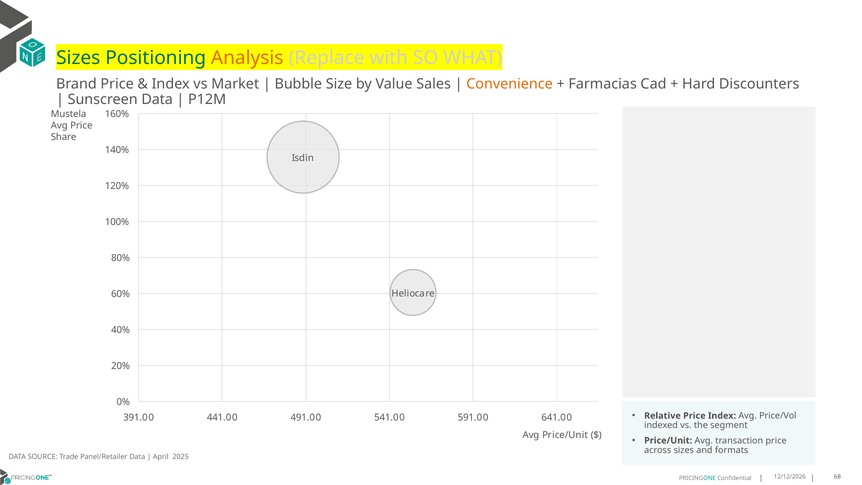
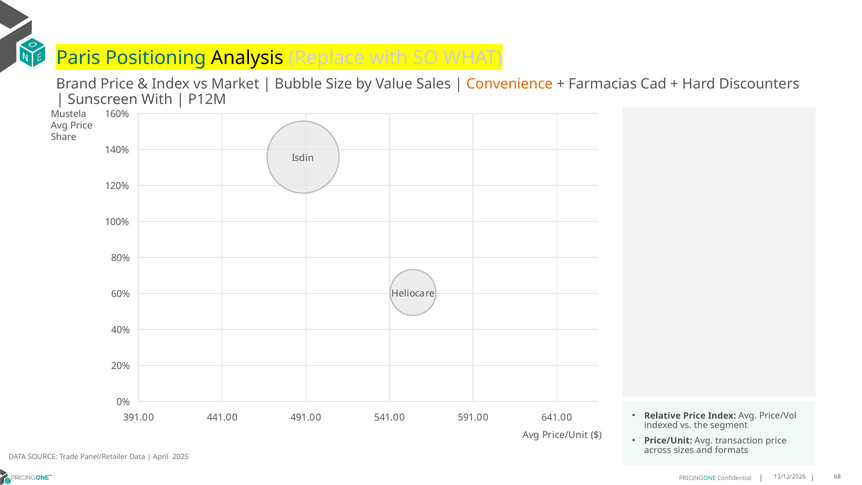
Sizes: Sizes -> Paris (78, 58)
Analysis colour: orange -> black (247, 58)
Sunscreen Data: Data -> With (157, 100)
